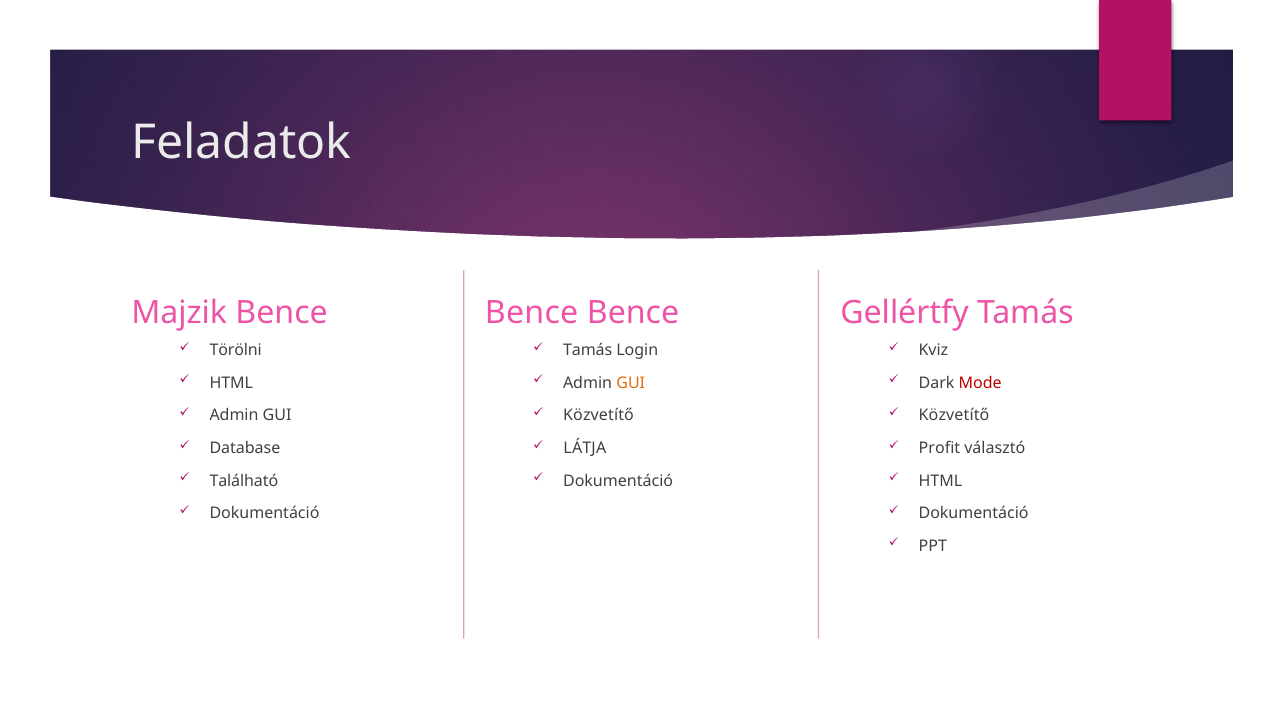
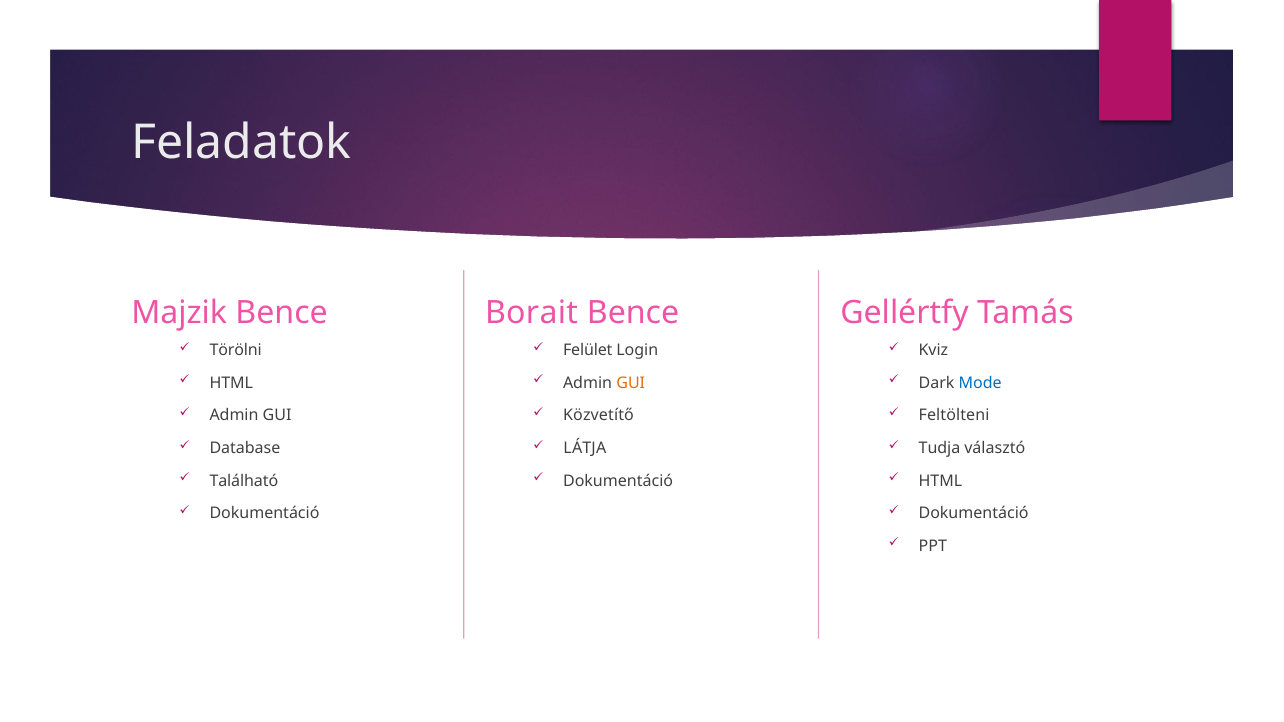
Bence: Bence -> Borait (532, 313)
Tamás: Tamás -> Felület (588, 350)
Mode colour: red -> blue (980, 383)
Közvetítő: Közvetítő -> Feltölteni (954, 416)
Profit: Profit -> Tudja (939, 448)
